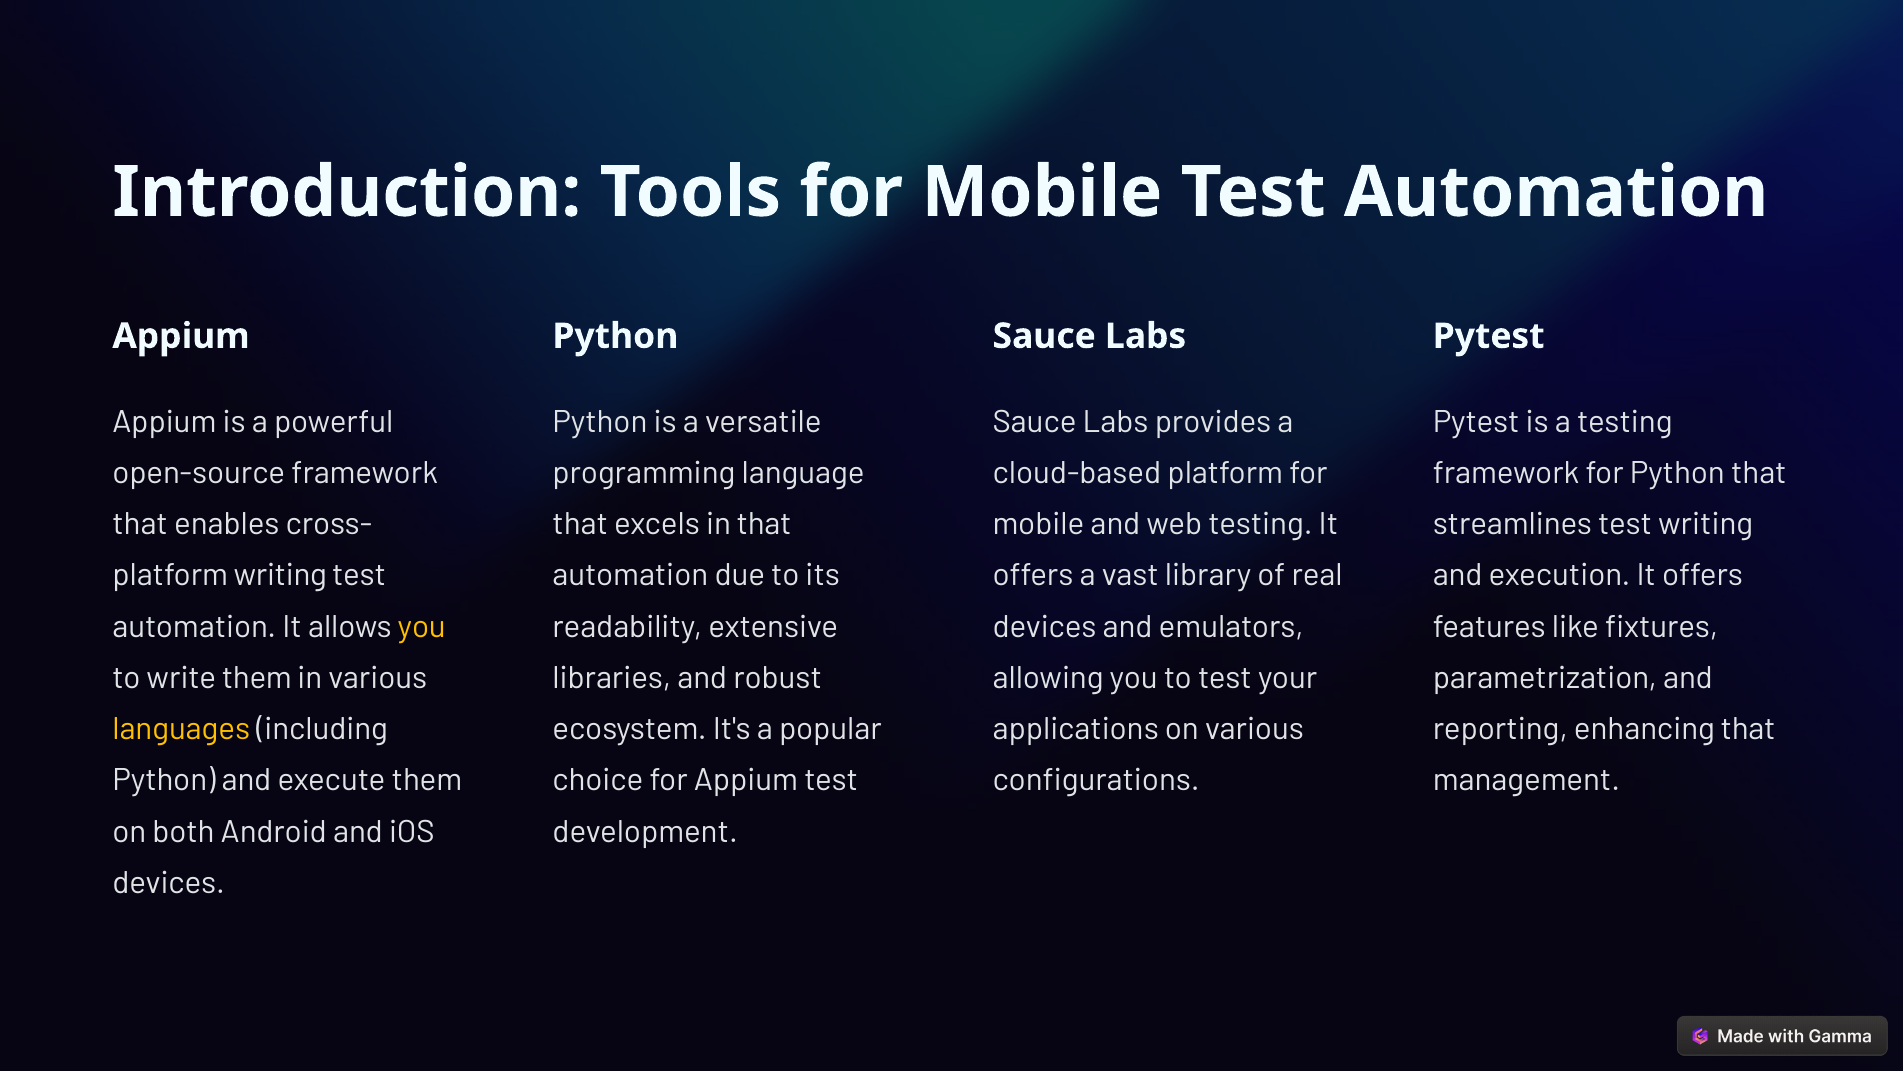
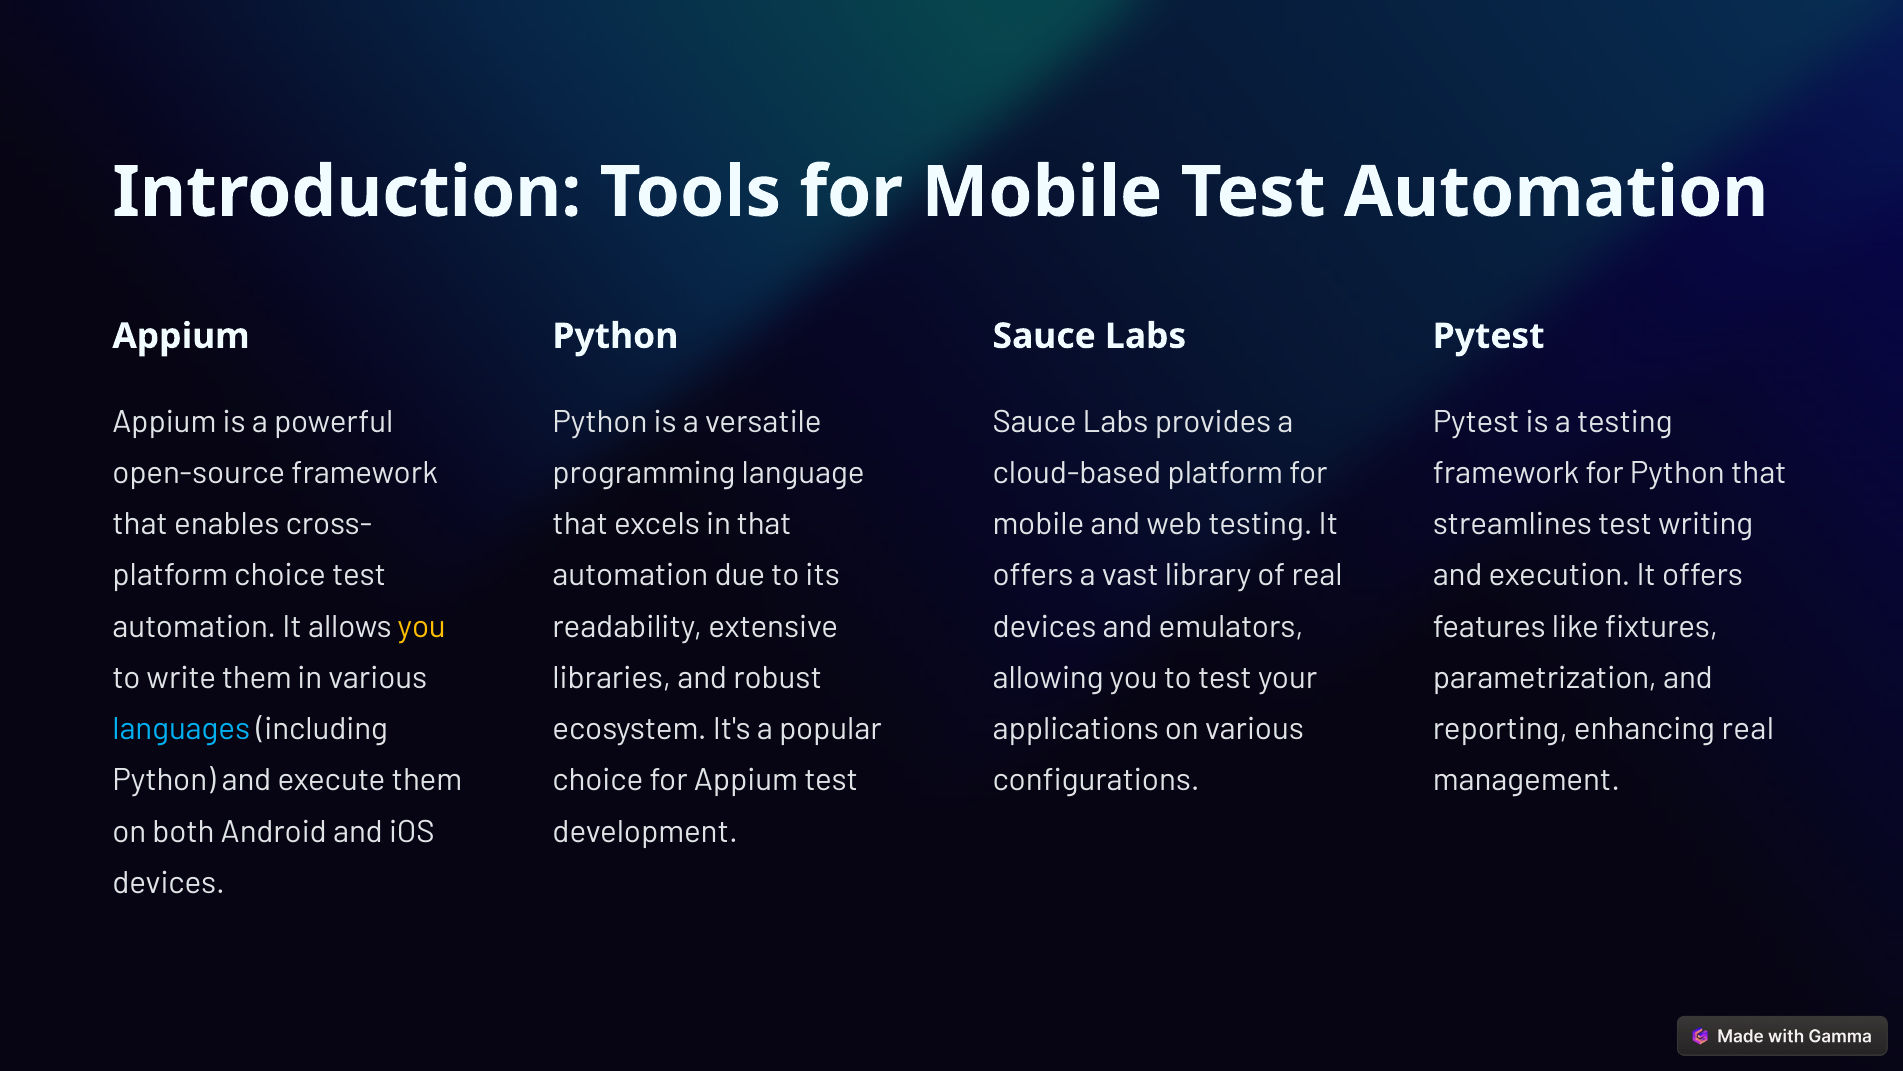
platform writing: writing -> choice (280, 575)
languages colour: yellow -> light blue (181, 729)
enhancing that: that -> real (1748, 729)
